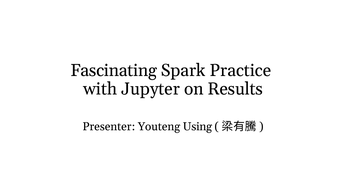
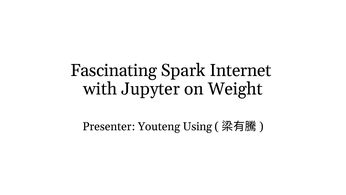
Practice: Practice -> Internet (241, 70)
Results: Results -> Weight (235, 89)
